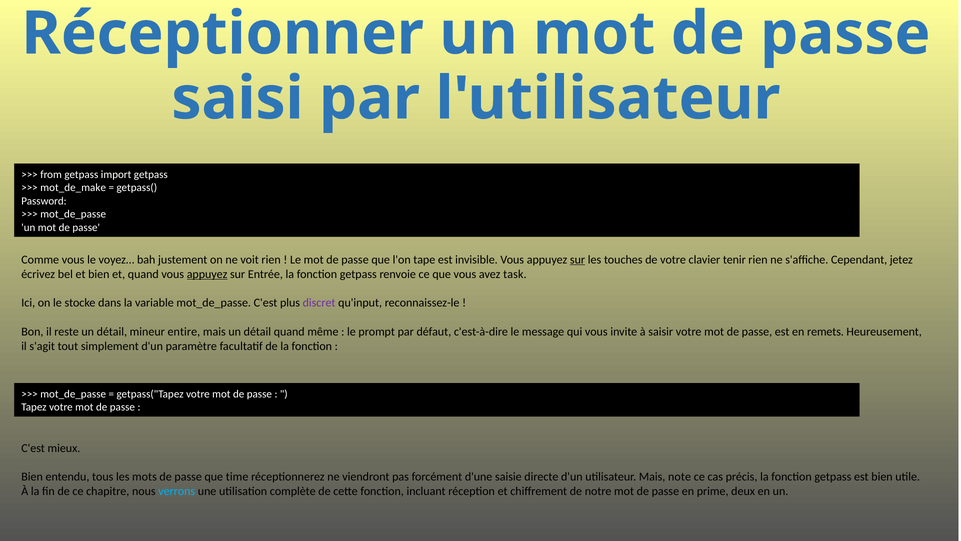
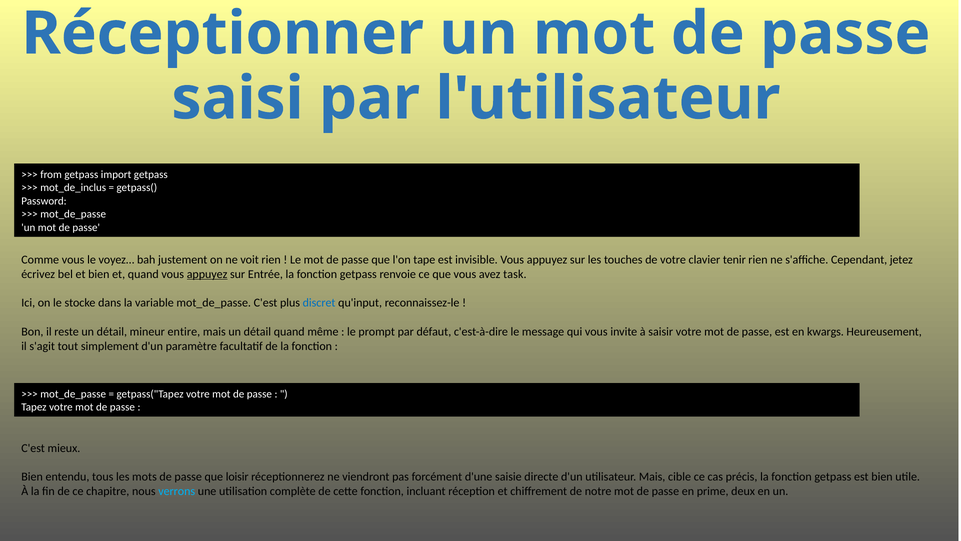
mot_de_make: mot_de_make -> mot_de_inclus (73, 188)
sur underline: present -> none (578, 259)
discret colour: purple -> blue (319, 303)
remets: remets -> kwargs (825, 332)
time: time -> loisir (237, 477)
note: note -> cible (680, 477)
